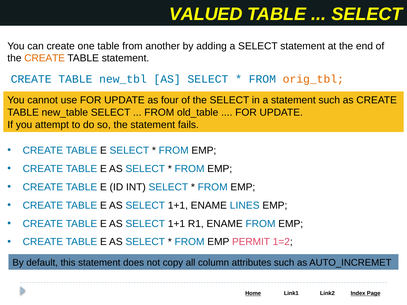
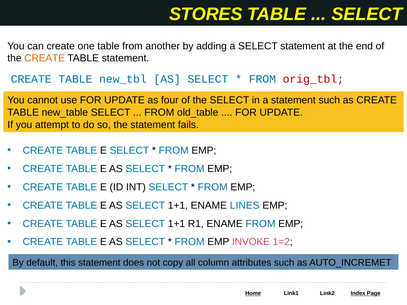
VALUED: VALUED -> STORES (206, 14)
orig_tbl colour: orange -> red (313, 79)
PERMIT: PERMIT -> INVOKE (251, 242)
